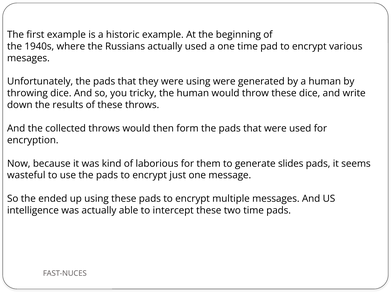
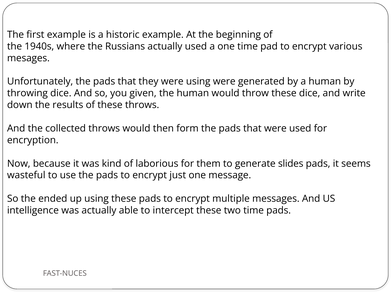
tricky: tricky -> given (143, 93)
